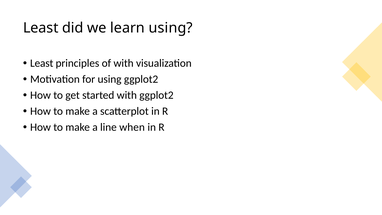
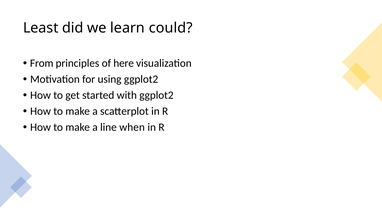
learn using: using -> could (171, 28)
Least: Least -> From (42, 63)
of with: with -> here (124, 63)
